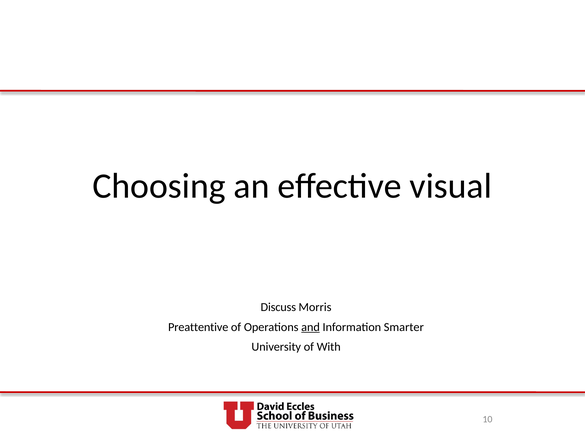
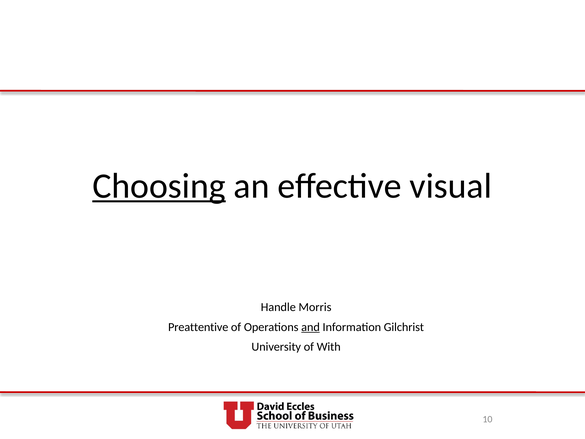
Choosing underline: none -> present (159, 186)
Discuss: Discuss -> Handle (278, 307)
Smarter: Smarter -> Gilchrist (404, 327)
